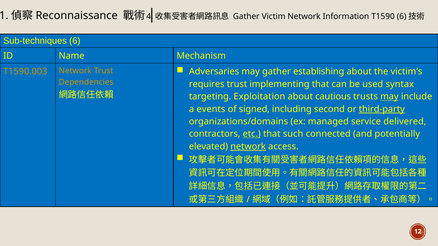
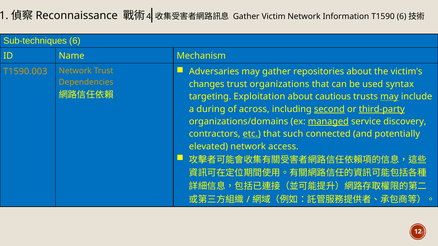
establishing: establishing -> repositories (319, 72)
requires: requires -> changes (207, 84)
implementing: implementing -> organizations (279, 84)
events: events -> during (211, 109)
signed: signed -> across (254, 109)
second underline: none -> present (329, 109)
managed underline: none -> present (328, 122)
delivered: delivered -> discovery (405, 122)
network underline: present -> none (248, 147)
